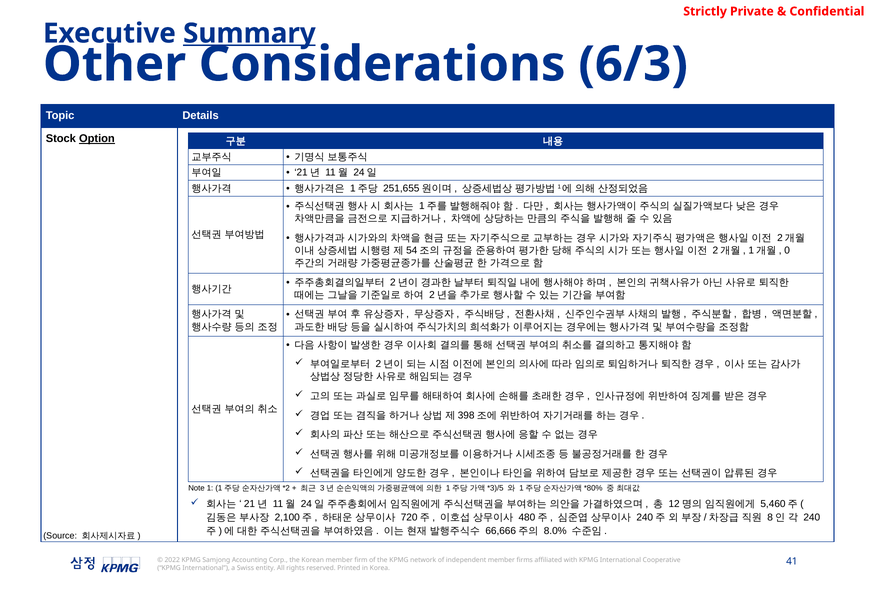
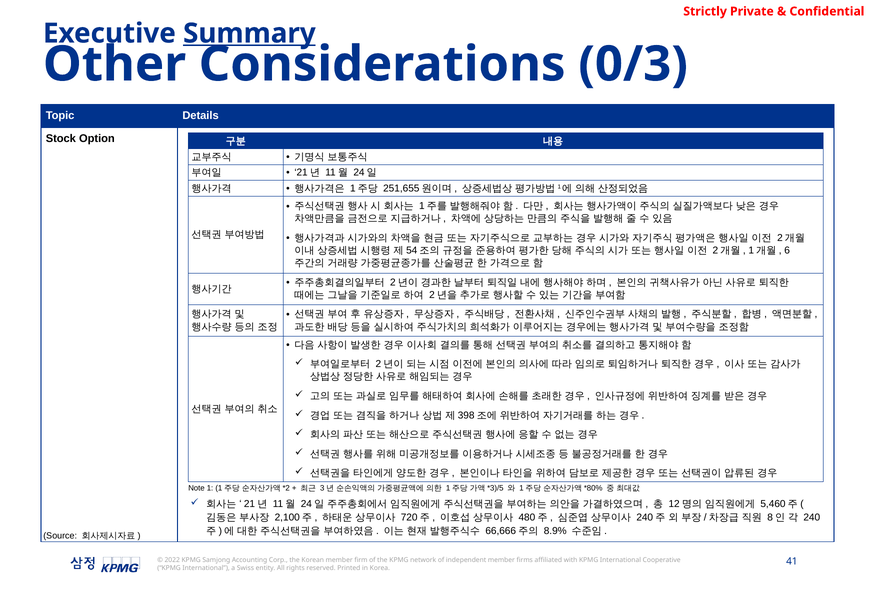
6/3: 6/3 -> 0/3 (633, 64)
Option underline: present -> none (97, 139)
0: 0 -> 6 (787, 250)
8.0%: 8.0% -> 8.9% (555, 530)
